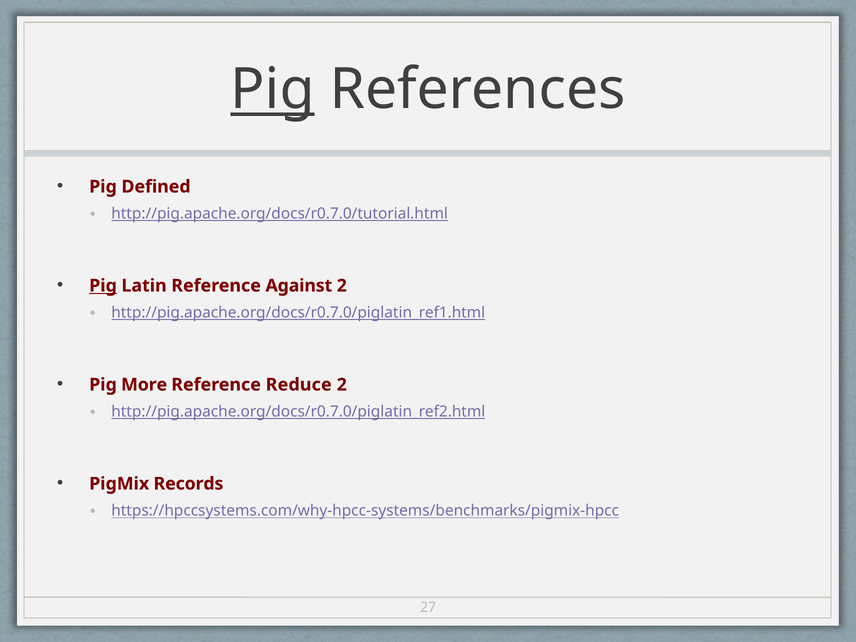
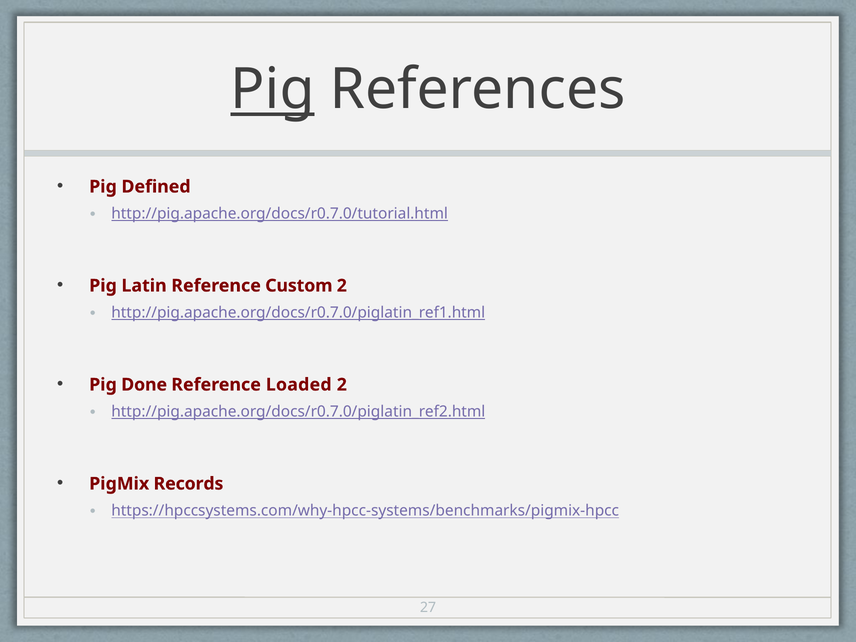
Pig underline: present -> none (103, 286)
Against: Against -> Custom (299, 286)
More: More -> Done (144, 385)
Reduce: Reduce -> Loaded (299, 385)
